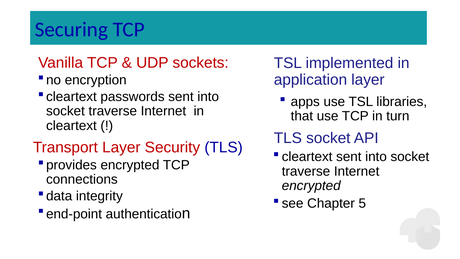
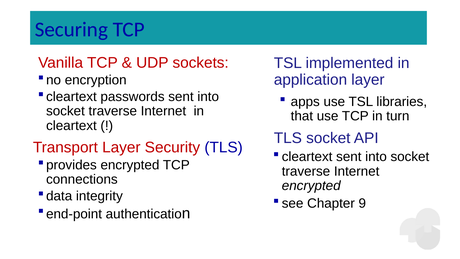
5: 5 -> 9 (362, 203)
